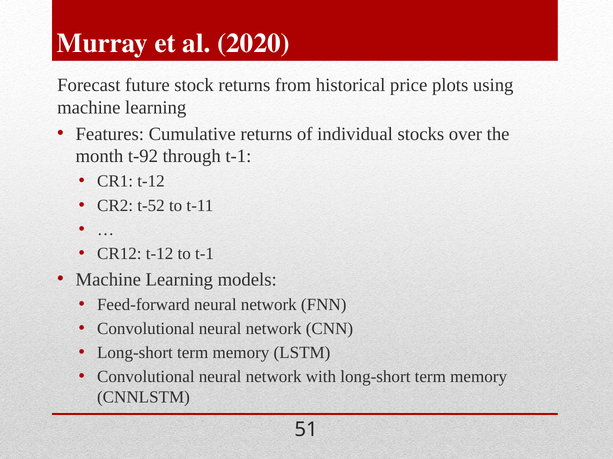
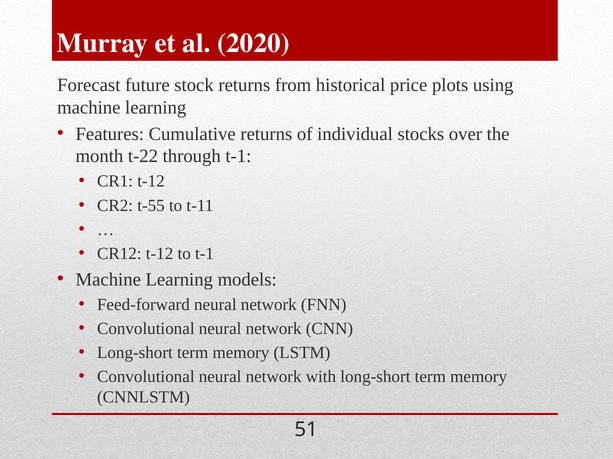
t-92: t-92 -> t-22 (143, 157)
t-52: t-52 -> t-55 (151, 206)
